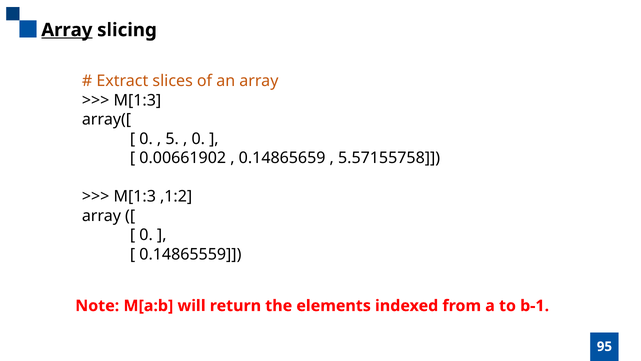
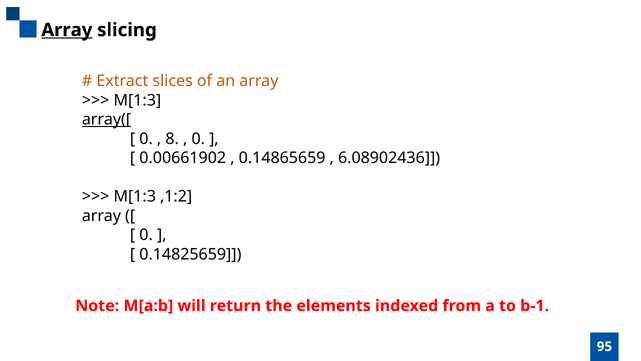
array([ underline: none -> present (106, 120)
5: 5 -> 8 (172, 139)
5.57155758: 5.57155758 -> 6.08902436 (389, 158)
0.14865559: 0.14865559 -> 0.14825659 (190, 254)
